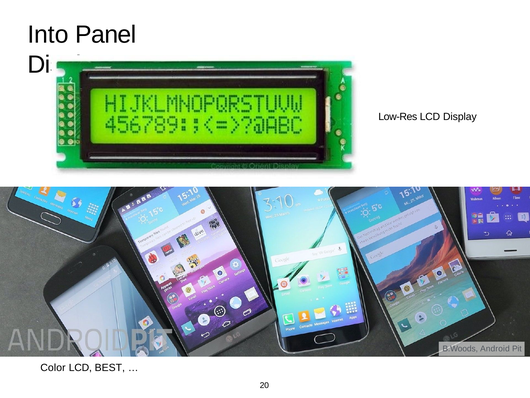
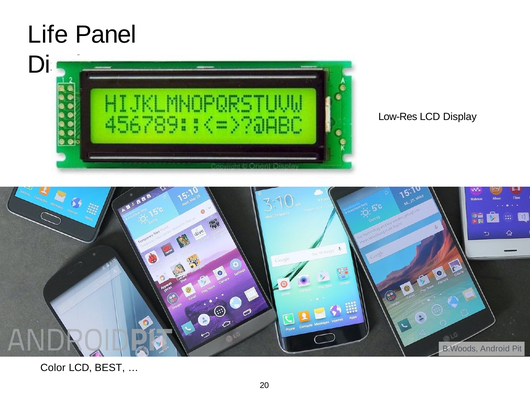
Into: Into -> Life (48, 35)
